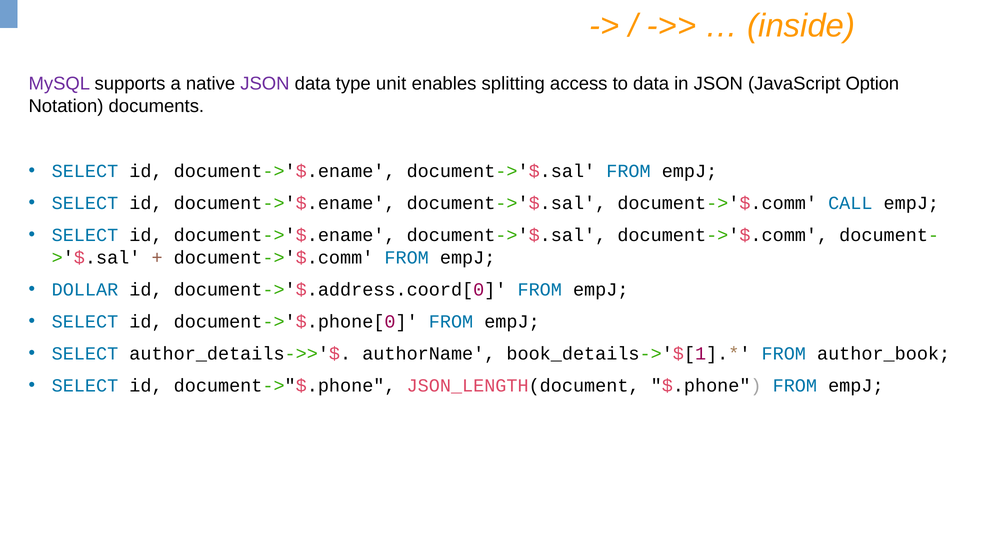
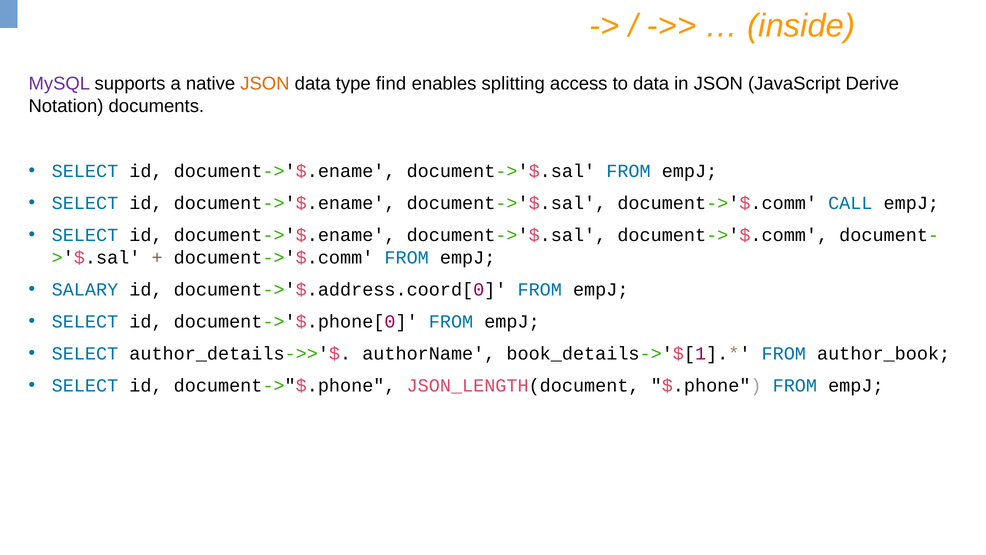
JSON colour: purple -> orange (265, 84)
unit: unit -> find (391, 84)
Option: Option -> Derive (872, 84)
DOLLAR: DOLLAR -> SALARY (85, 289)
